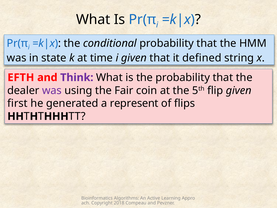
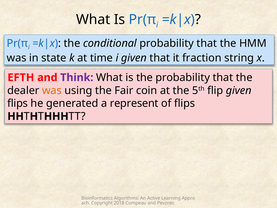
defined: defined -> fraction (202, 58)
was colour: purple -> orange (52, 90)
first: first -> flips (18, 103)
